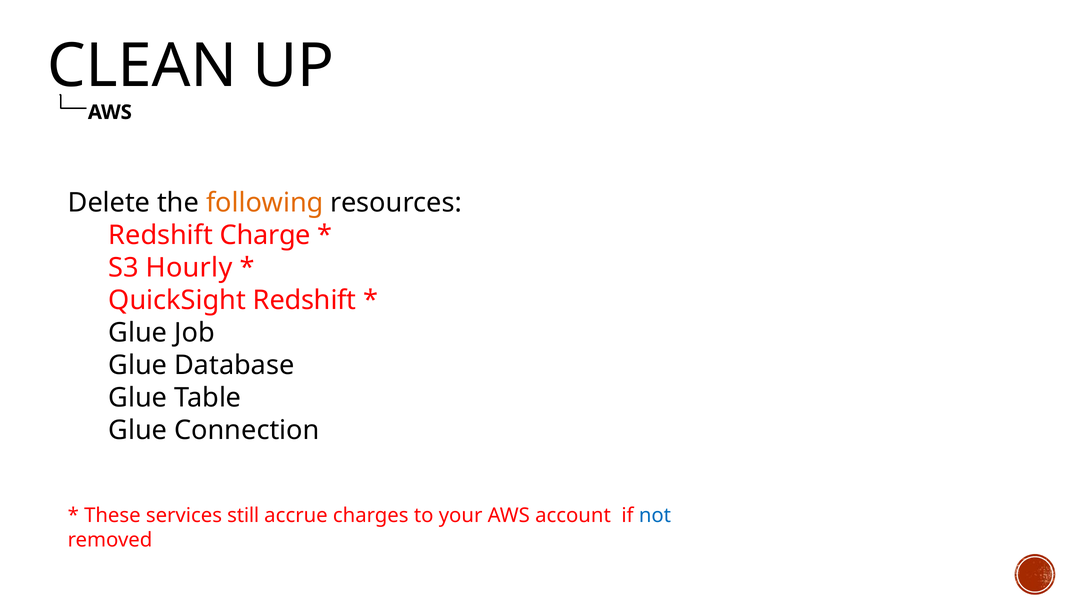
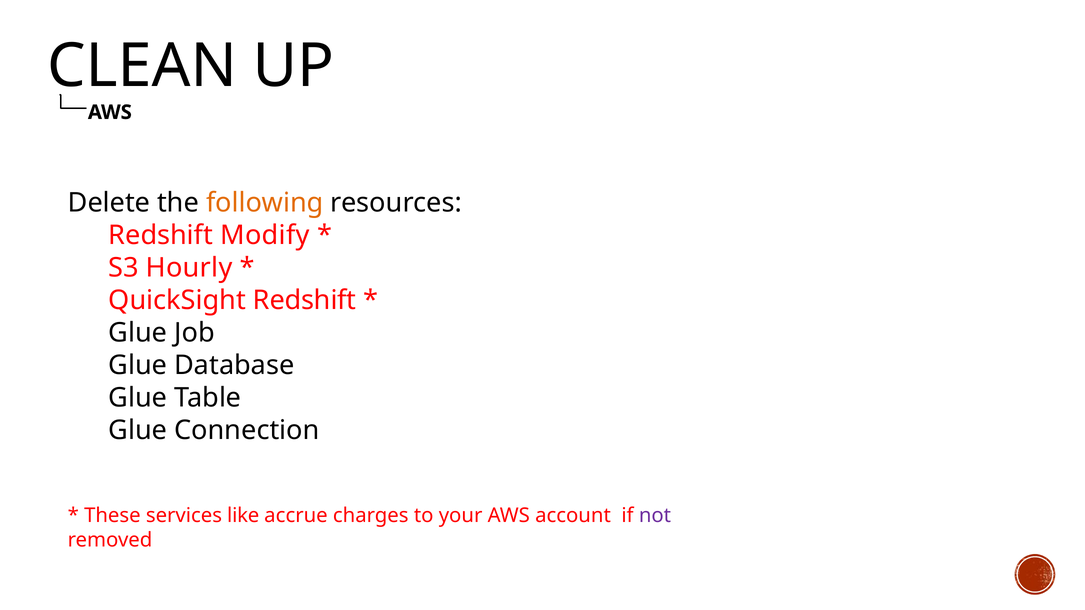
Charge: Charge -> Modify (265, 235)
still: still -> like (243, 516)
not colour: blue -> purple (655, 516)
